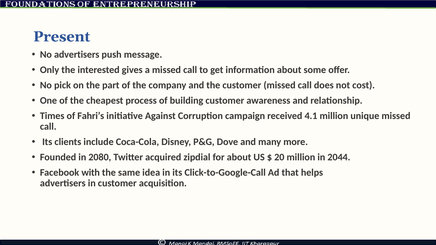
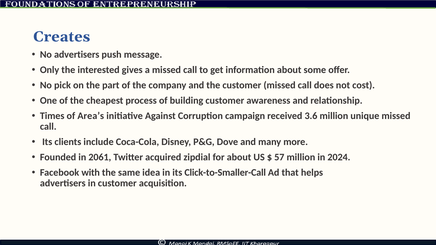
Present: Present -> Creates (62, 37)
Fahri’s: Fahri’s -> Area’s (91, 116)
4.1: 4.1 -> 3.6 (311, 116)
2080: 2080 -> 2061 (100, 157)
20: 20 -> 57 (279, 157)
2044: 2044 -> 2024 (339, 157)
Click-to-Google-Call: Click-to-Google-Call -> Click-to-Smaller-Call (225, 173)
